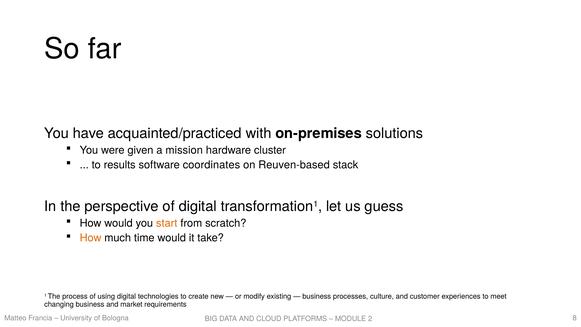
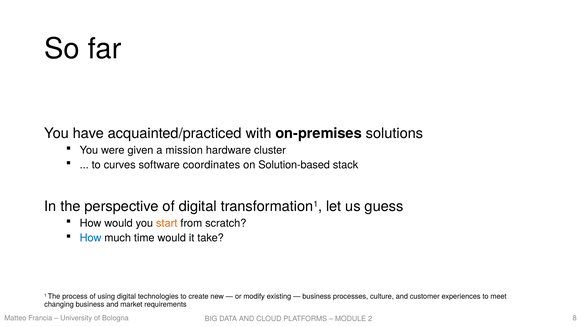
results: results -> curves (120, 165)
Reuven-based: Reuven-based -> Solution-based (294, 165)
How colour: orange -> blue (91, 238)
